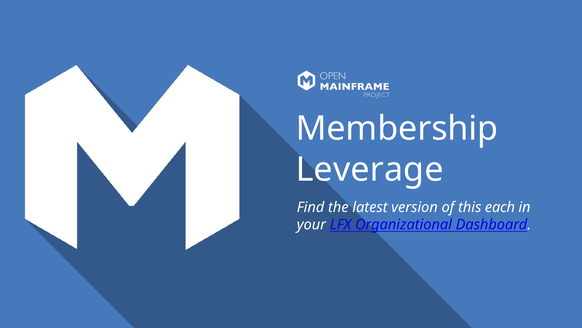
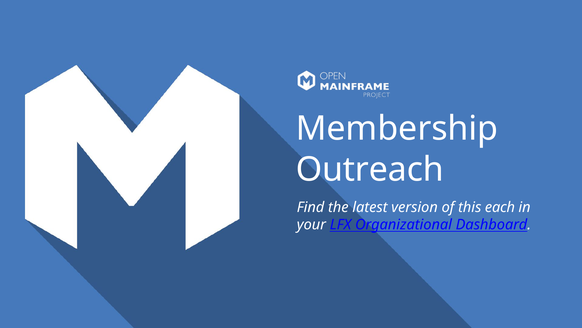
Leverage: Leverage -> Outreach (370, 169)
